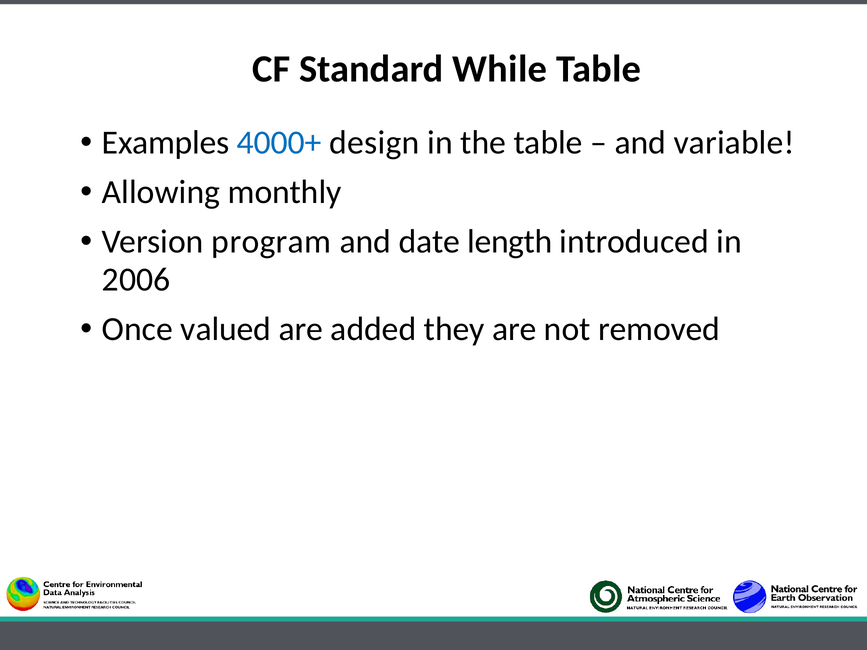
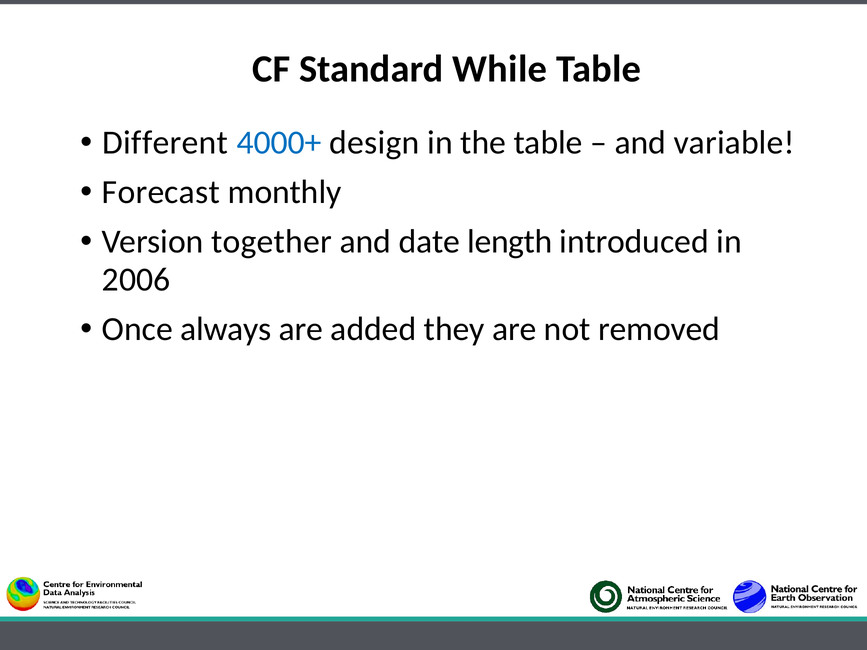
Examples: Examples -> Different (165, 143)
Allowing: Allowing -> Forecast (161, 192)
program: program -> together (271, 242)
valued: valued -> always (226, 329)
